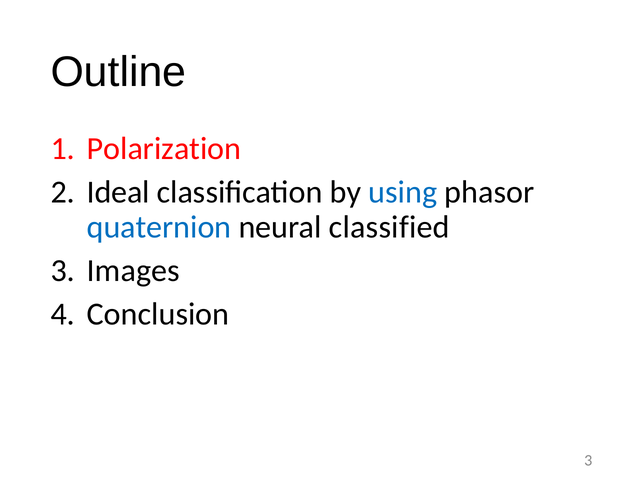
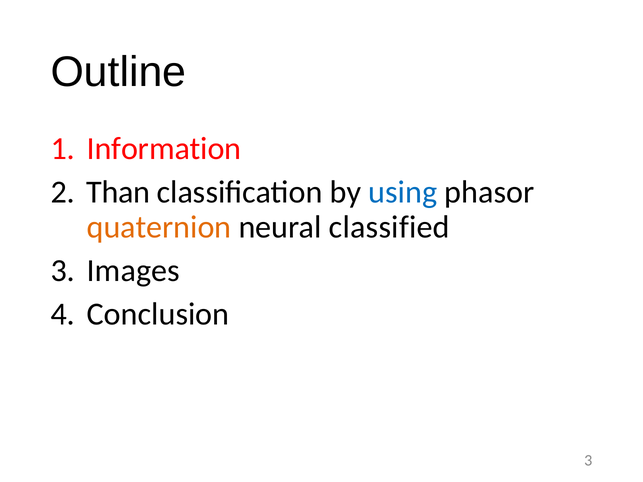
Polarization: Polarization -> Information (164, 149)
Ideal: Ideal -> Than (118, 192)
quaternion colour: blue -> orange (159, 227)
